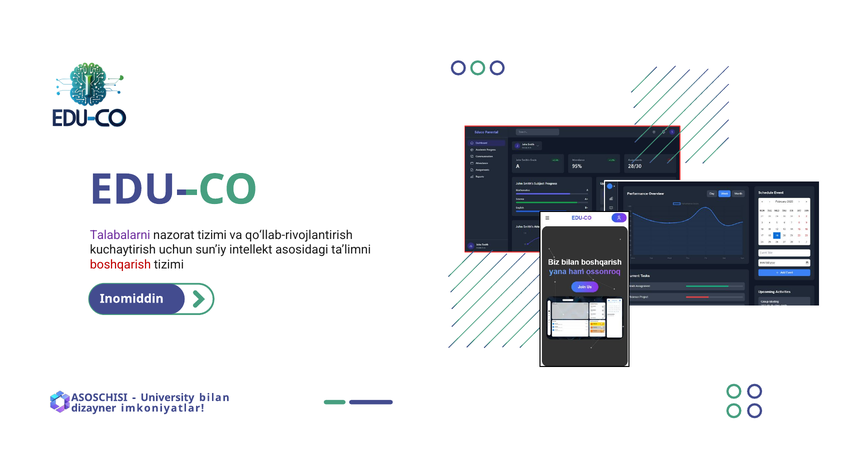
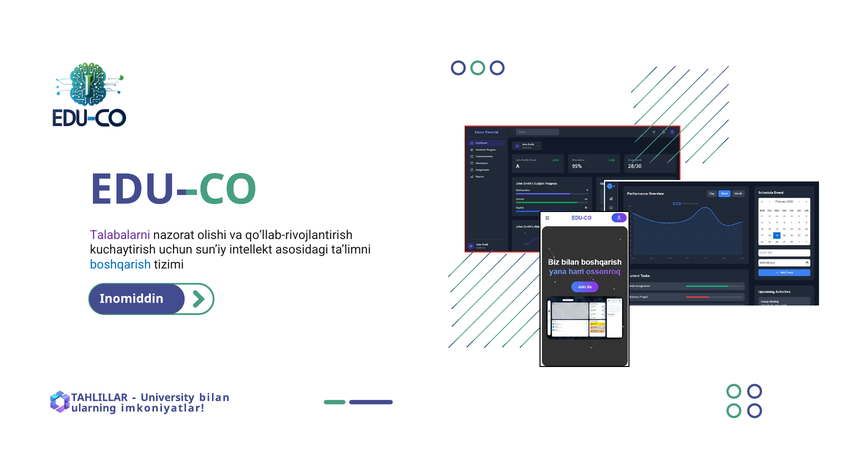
nazorat tizimi: tizimi -> olishi (212, 235)
boshqarish colour: red -> blue (120, 265)
ASOSCHISI: ASOSCHISI -> TAHLILLAR (99, 397)
dizayner: dizayner -> ularning (94, 408)
